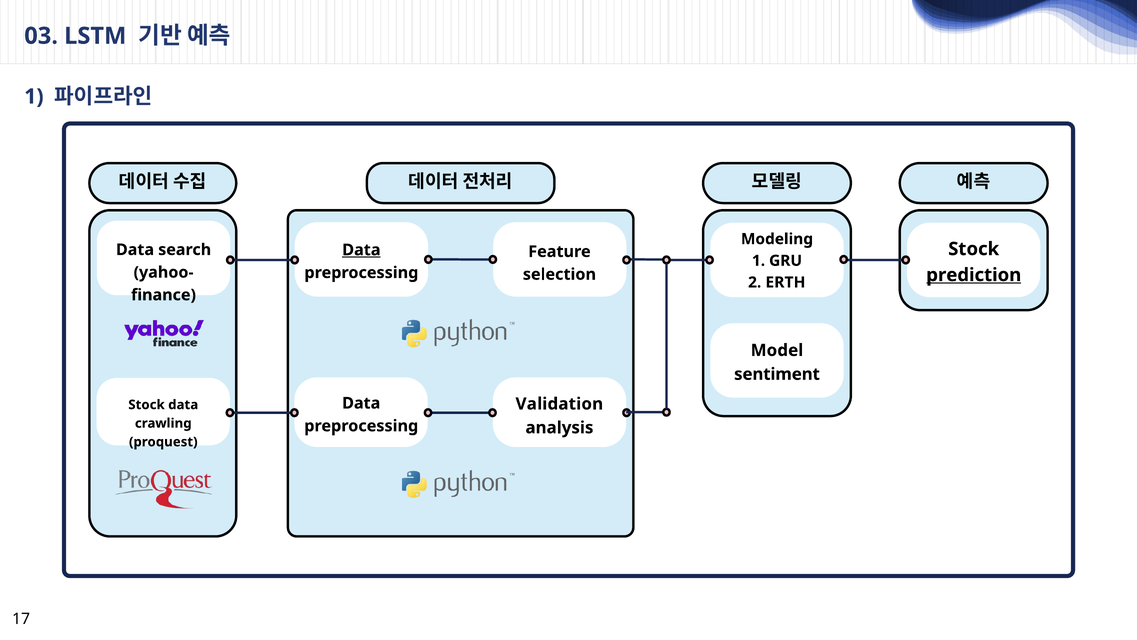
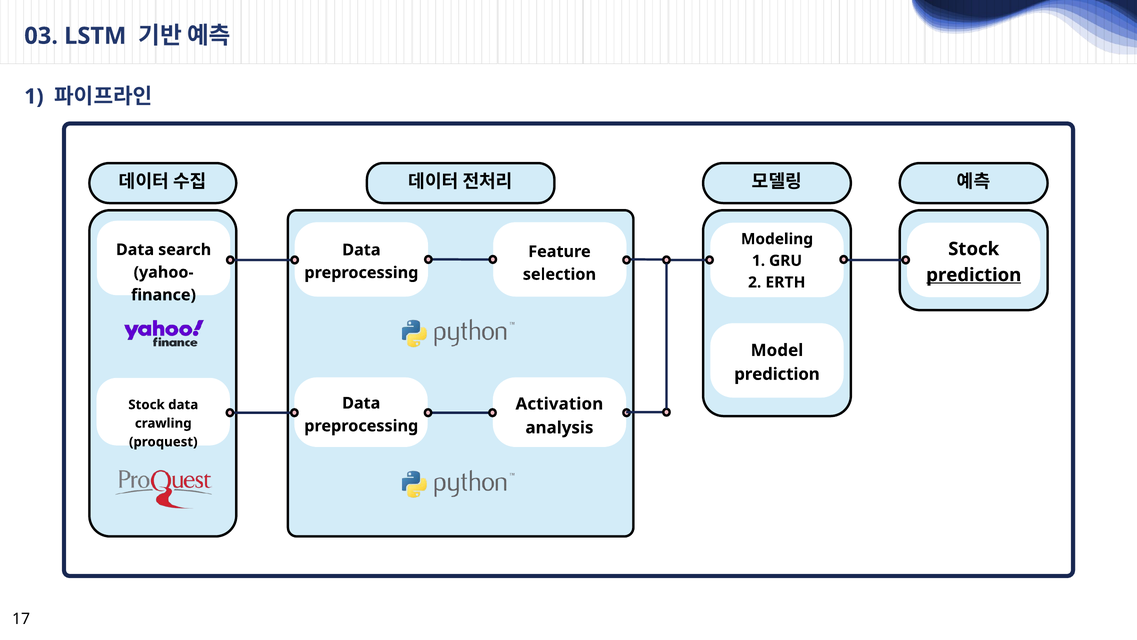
Data underline: present -> none (361, 250)
sentiment: sentiment -> prediction (777, 374)
Validation: Validation -> Activation (559, 404)
